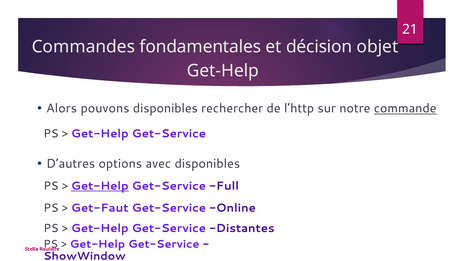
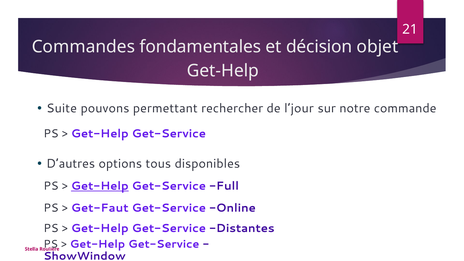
Alors: Alors -> Suite (62, 108)
pouvons disponibles: disponibles -> permettant (165, 108)
l’http: l’http -> l’jour (299, 108)
commande underline: present -> none (405, 108)
avec: avec -> tous (158, 164)
